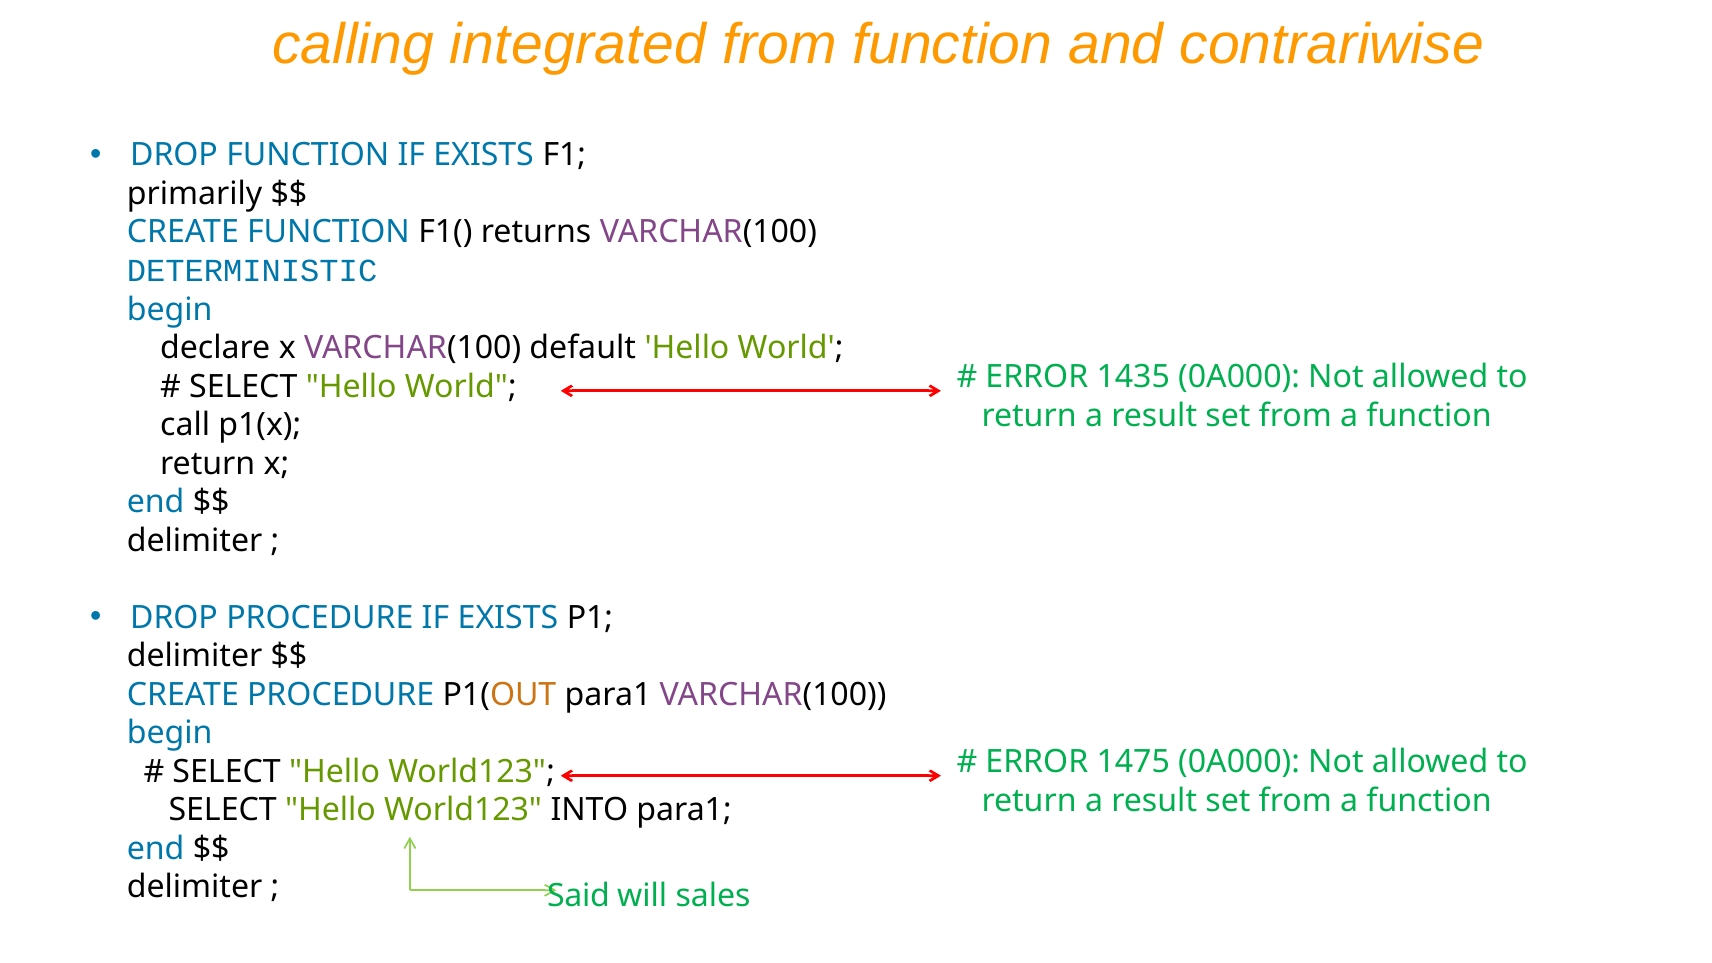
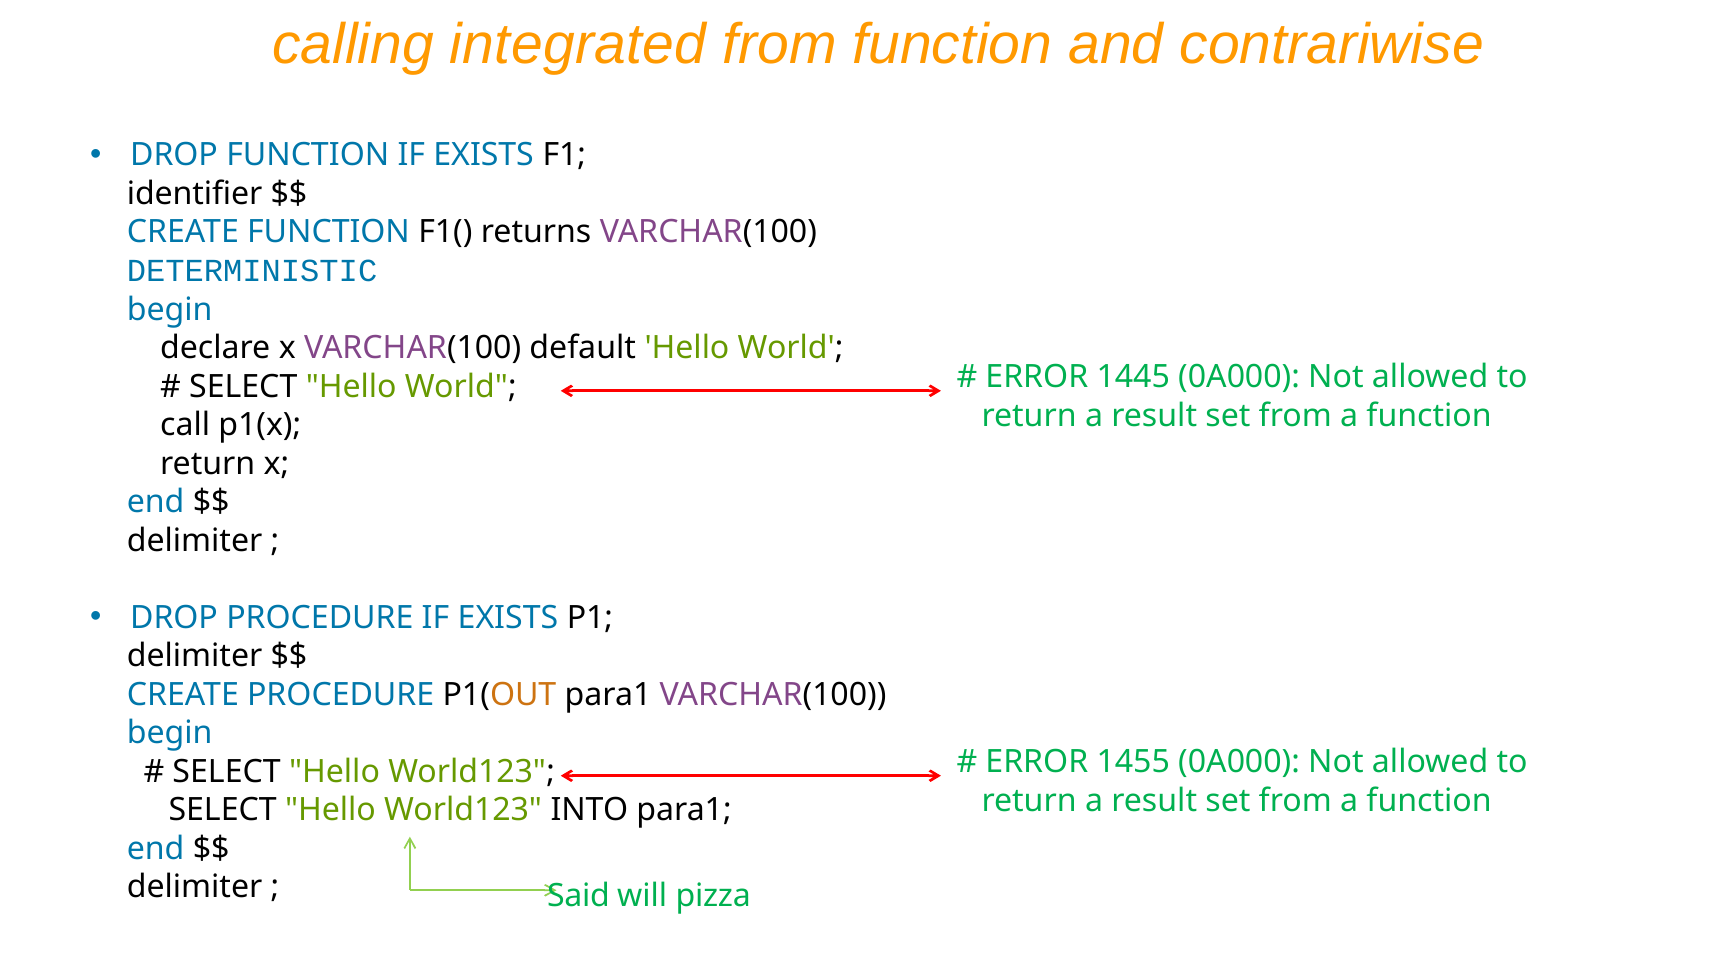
primarily: primarily -> identifier (195, 194)
1435: 1435 -> 1445 (1133, 377)
1475: 1475 -> 1455 (1133, 762)
sales: sales -> pizza (713, 896)
